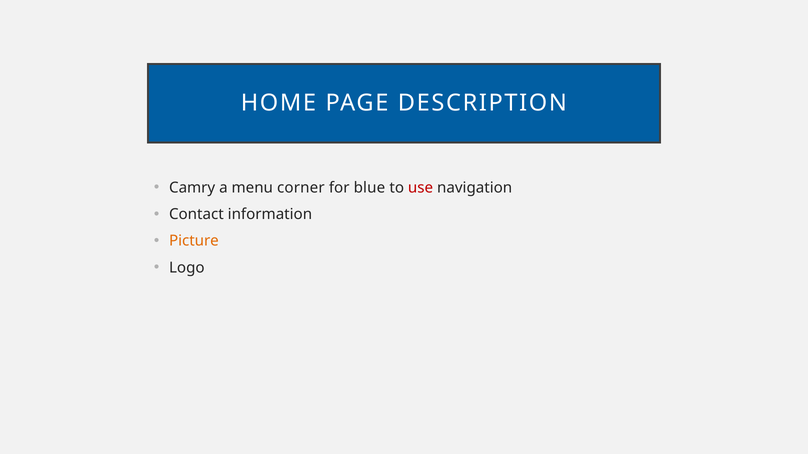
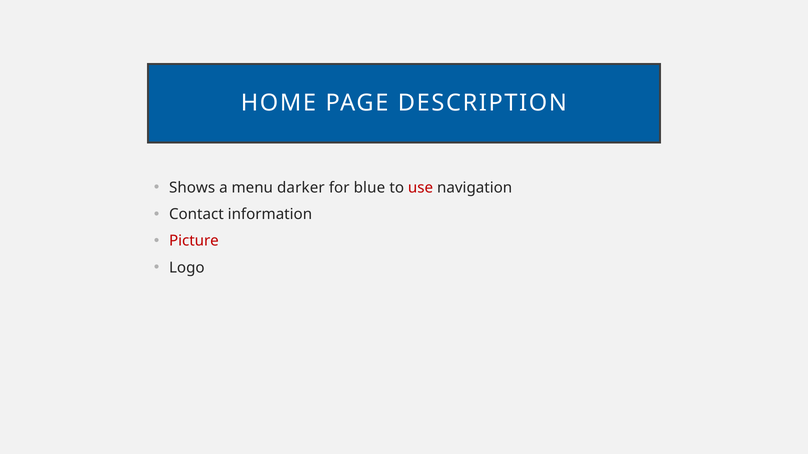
Camry: Camry -> Shows (192, 188)
corner: corner -> darker (301, 188)
Picture colour: orange -> red (194, 241)
